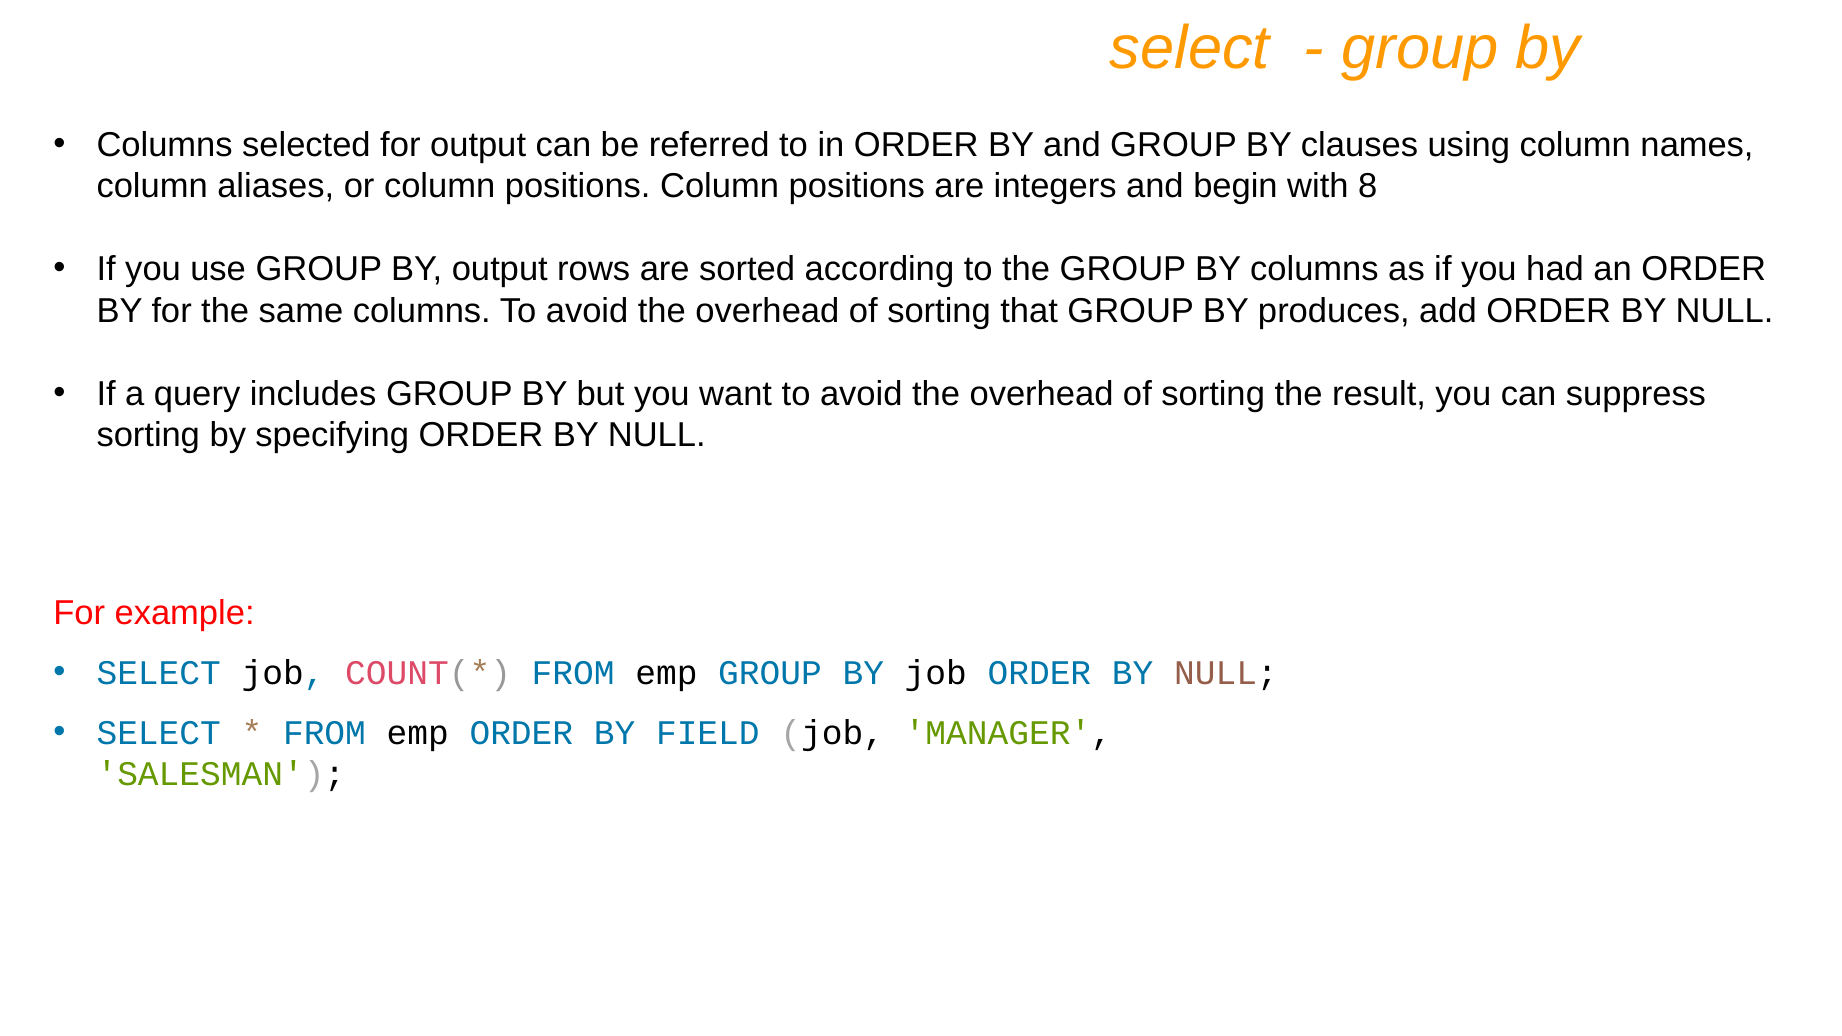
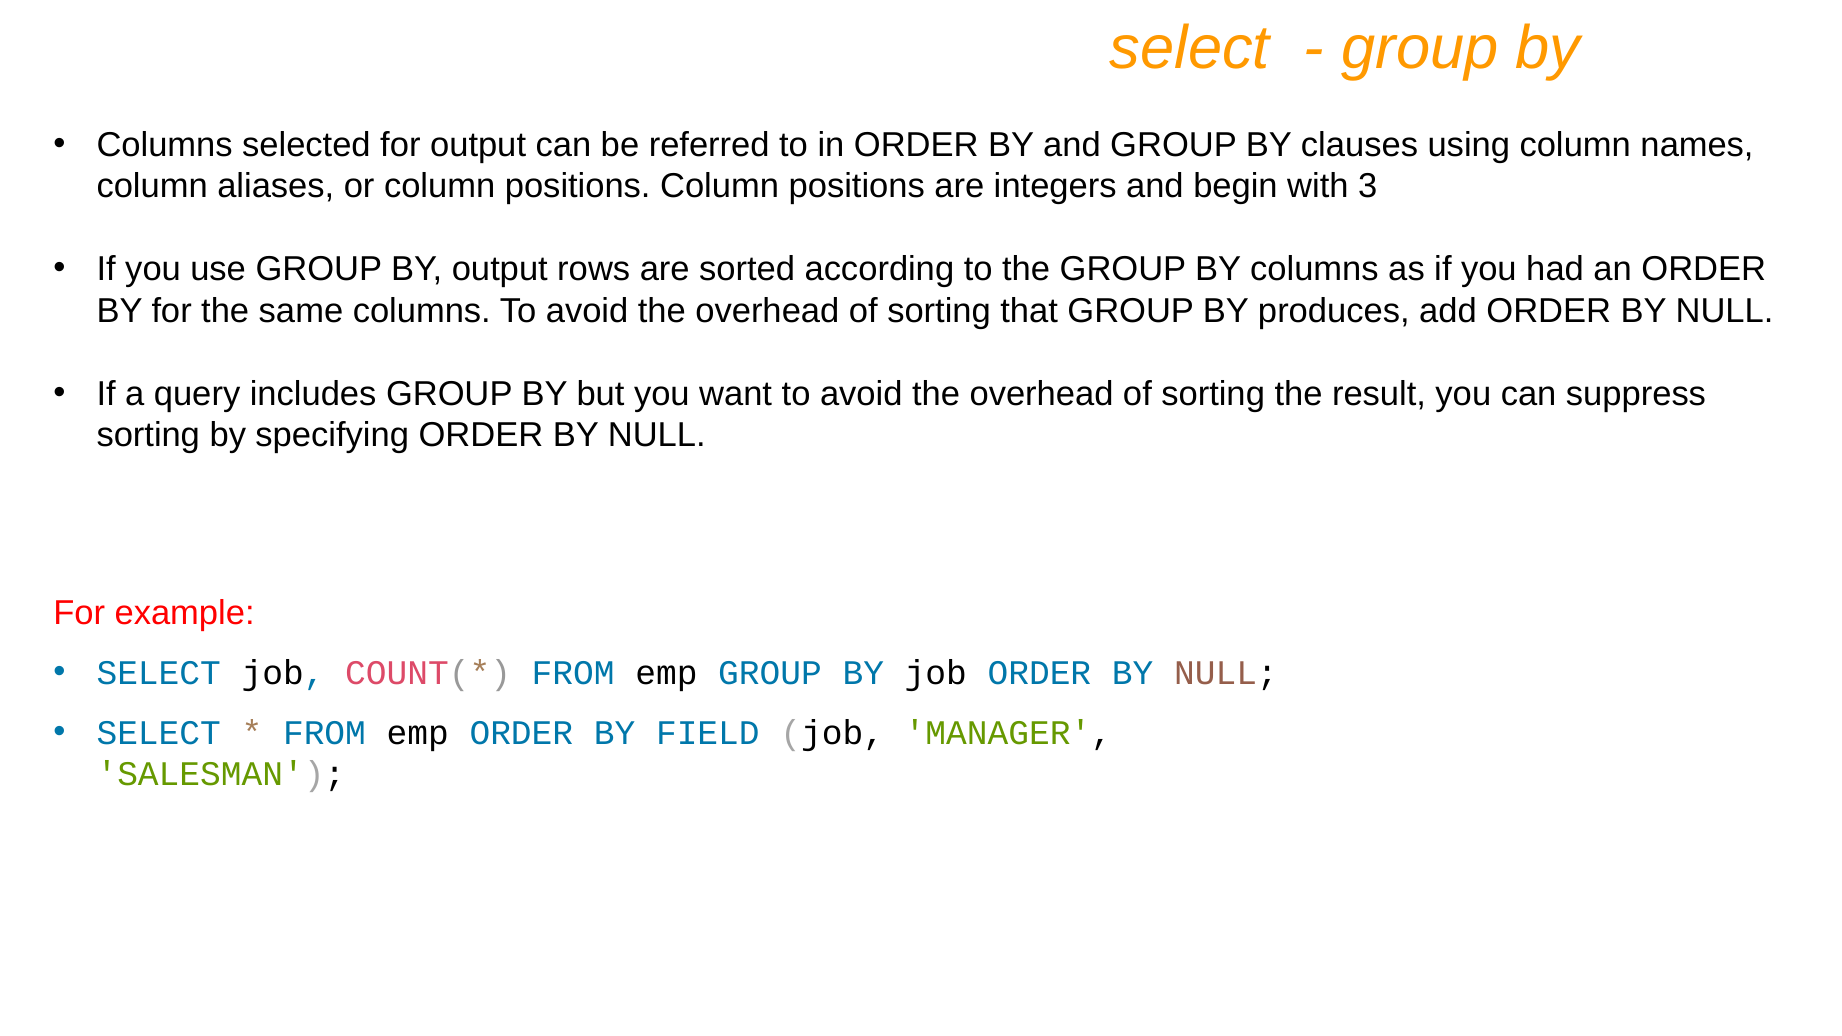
8: 8 -> 3 (1368, 186)
